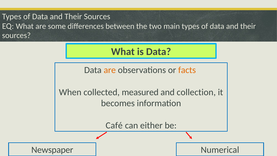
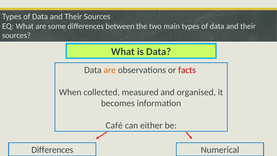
facts colour: orange -> red (187, 70)
collection: collection -> organised (196, 92)
Newspaper: Newspaper -> Differences (52, 150)
